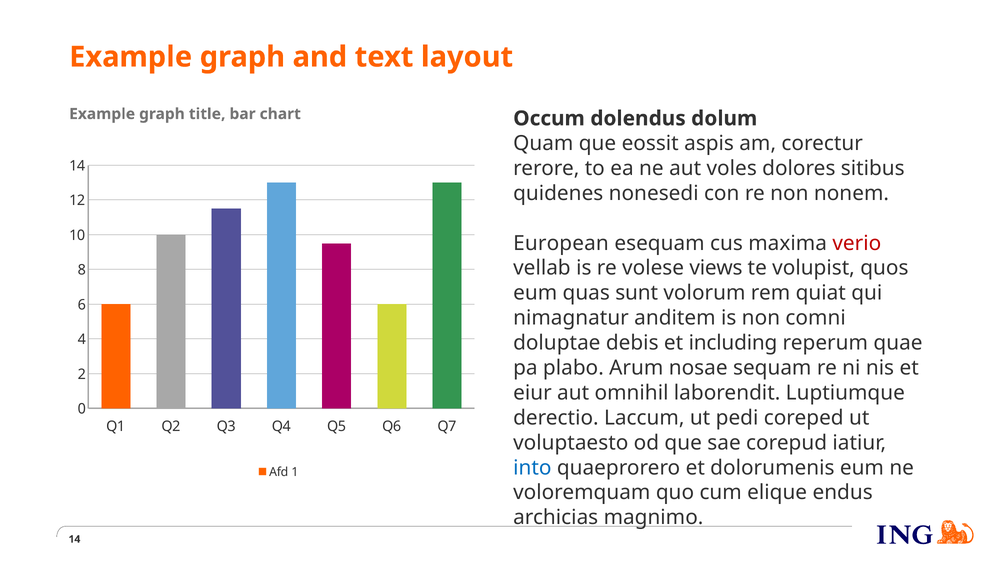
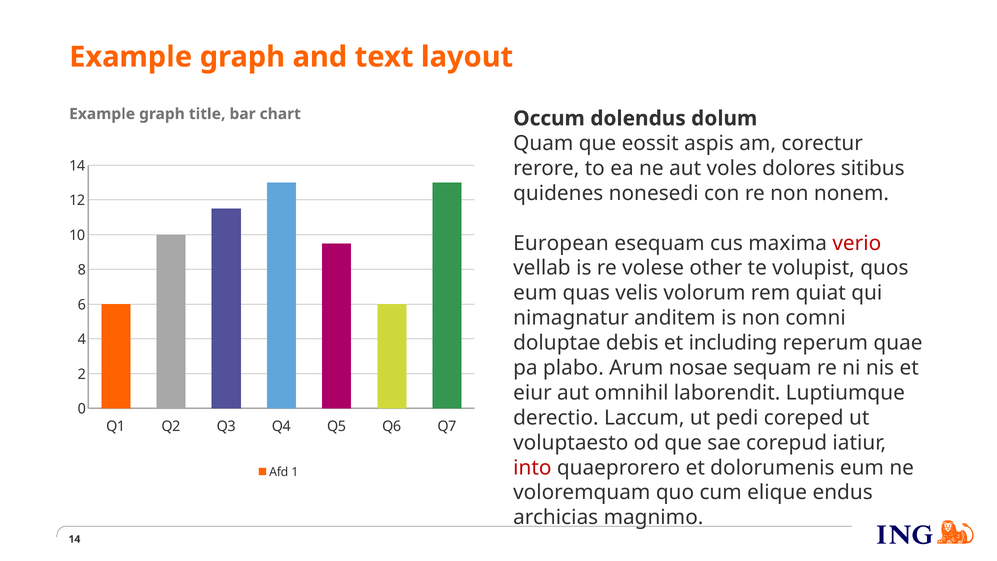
views: views -> other (716, 268)
sunt: sunt -> velis (637, 293)
into colour: blue -> red (532, 468)
